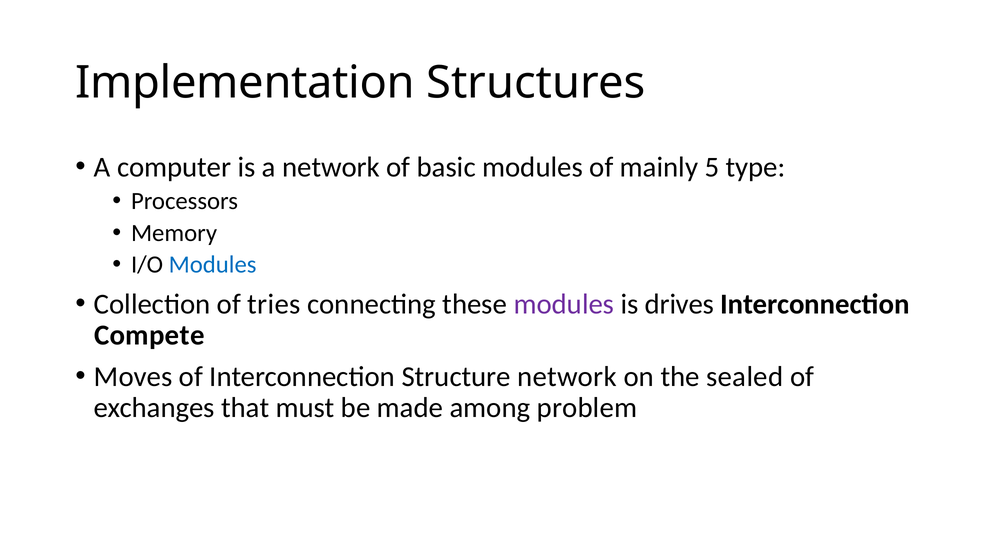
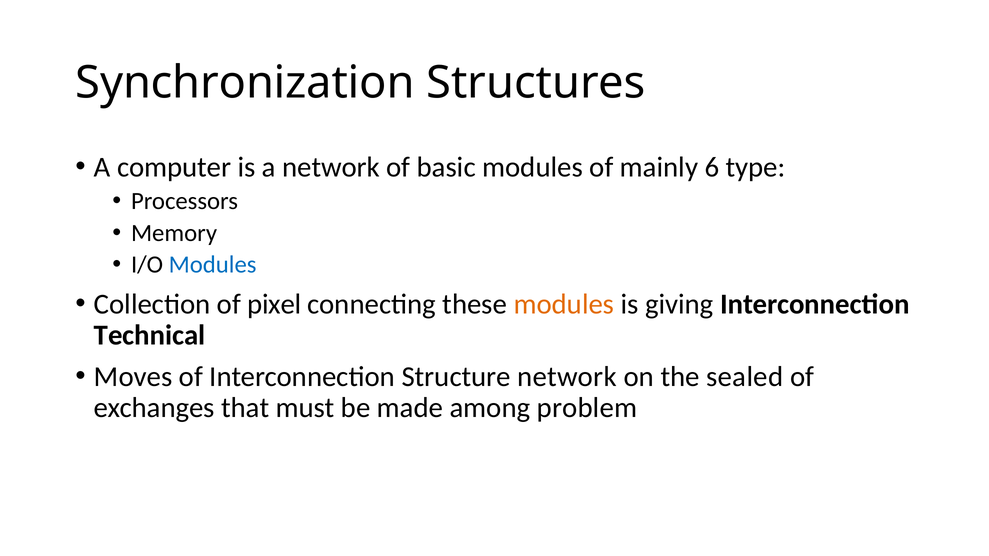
Implementation: Implementation -> Synchronization (245, 83)
5: 5 -> 6 (712, 167)
tries: tries -> pixel (274, 304)
modules colour: purple -> orange (564, 304)
drives: drives -> giving (679, 304)
Compete: Compete -> Technical (150, 335)
